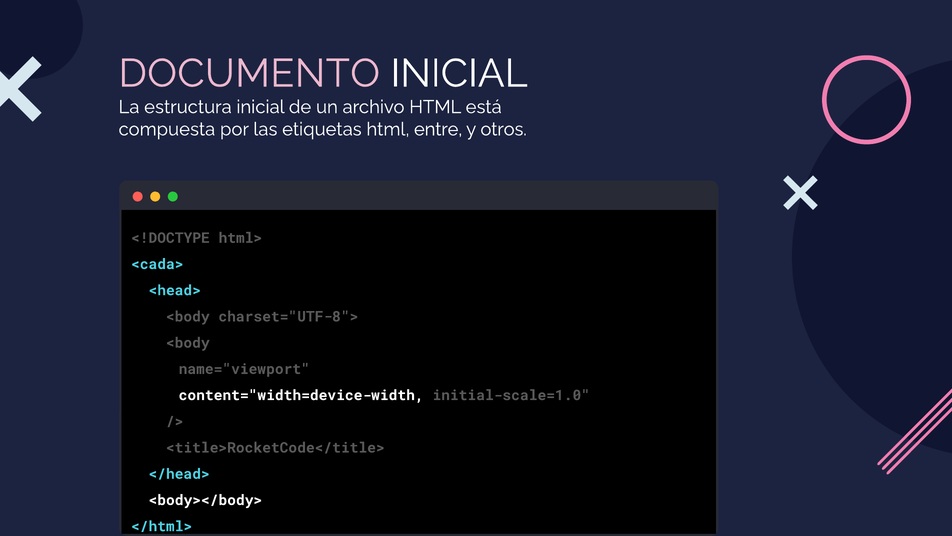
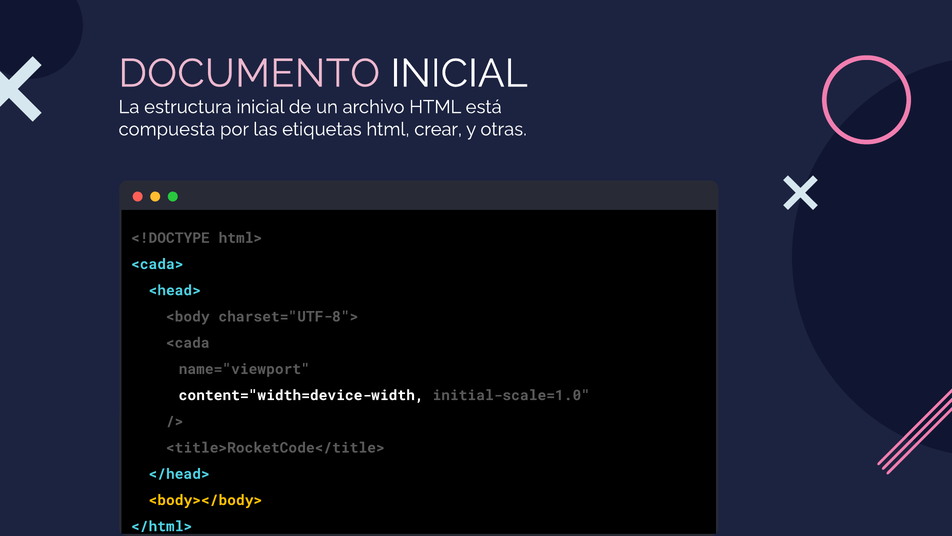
entre: entre -> crear (438, 129)
otros: otros -> otras (504, 129)
<body: <body -> <cada (188, 343)
<body></body> colour: white -> yellow (205, 500)
